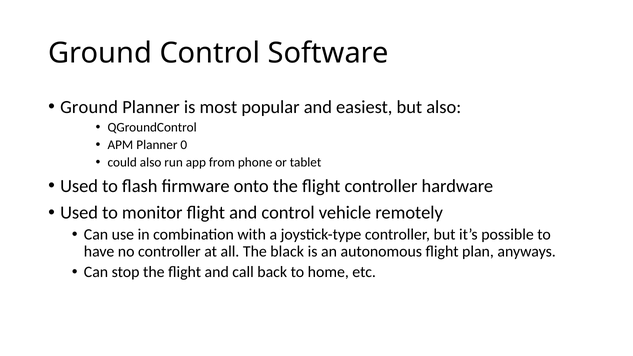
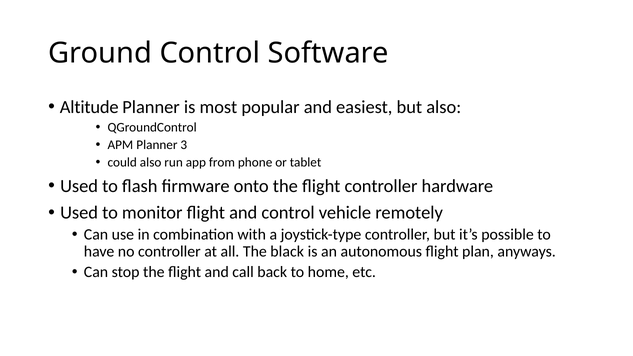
Ground: Ground -> Altitude (89, 107)
0: 0 -> 3 (184, 145)
